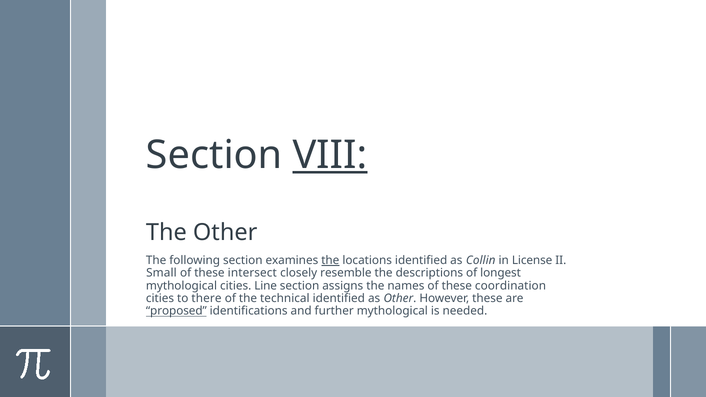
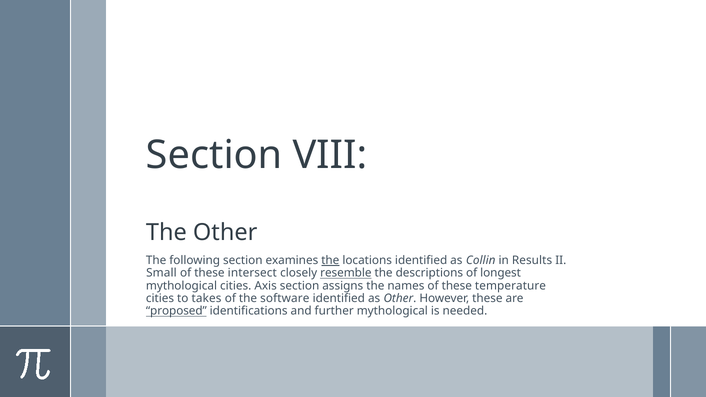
VIII underline: present -> none (330, 155)
License: License -> Results (532, 261)
resemble underline: none -> present (346, 273)
Line: Line -> Axis (266, 286)
coordination: coordination -> temperature (510, 286)
there: there -> takes (207, 299)
technical: technical -> software (285, 299)
